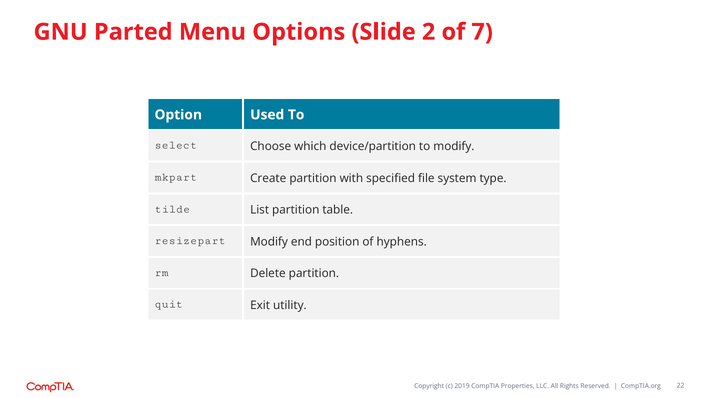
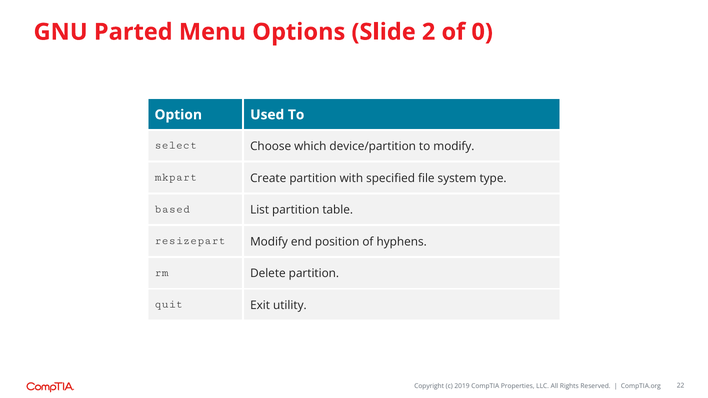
7: 7 -> 0 (482, 32)
tilde: tilde -> based (172, 209)
